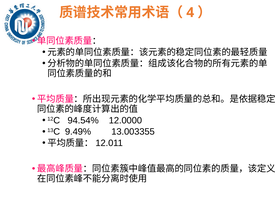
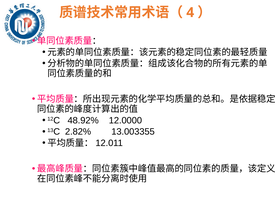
94.54%: 94.54% -> 48.92% (83, 120)
9.49%: 9.49% -> 2.82% (78, 131)
